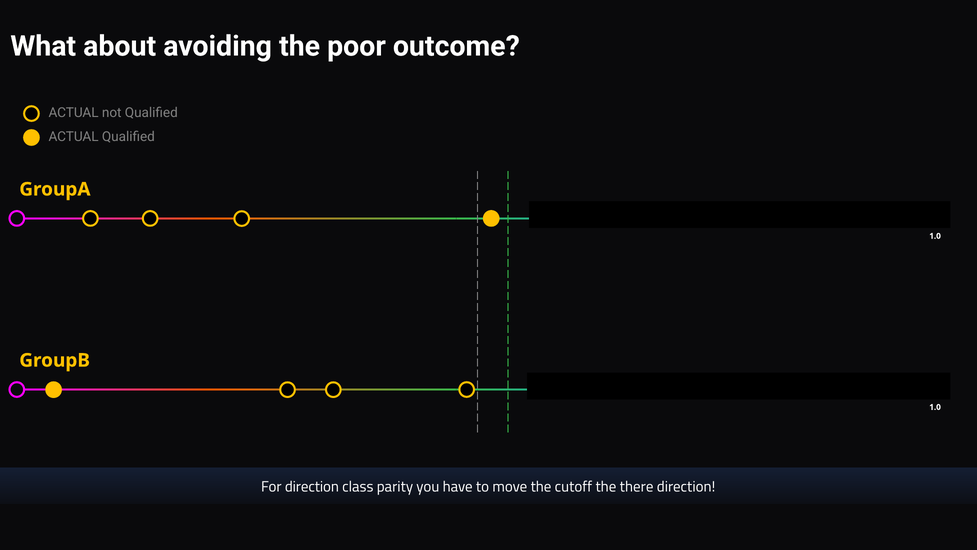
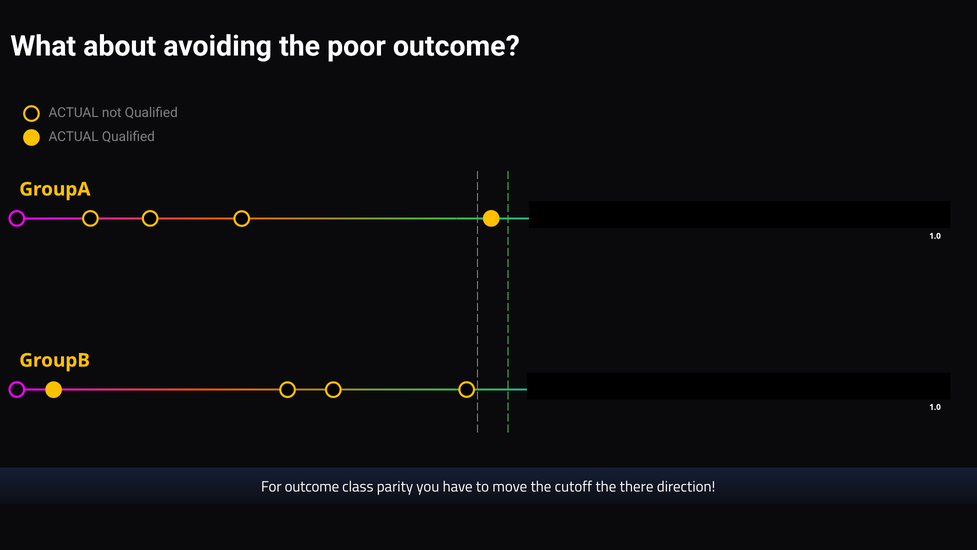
For direction: direction -> outcome (312, 486)
